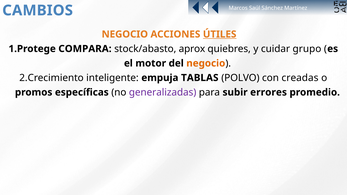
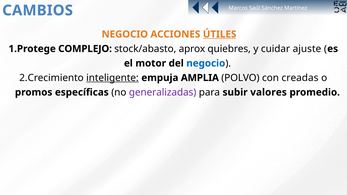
COMPARA: COMPARA -> COMPLEJO (85, 49)
grupo: grupo -> ajuste (307, 49)
negocio colour: orange -> blue (206, 63)
inteligente underline: none -> present (112, 78)
TABLAS: TABLAS -> AMPLIA (200, 78)
errores: errores -> valores (269, 92)
